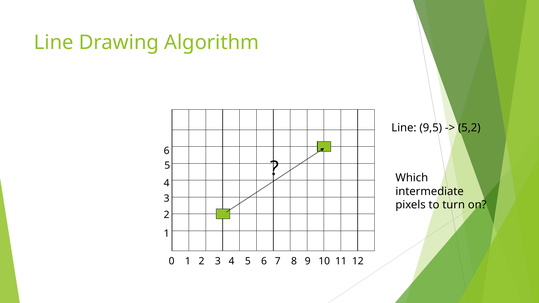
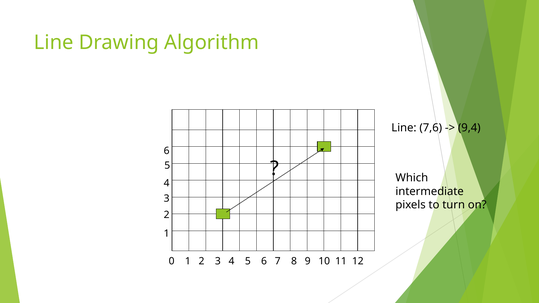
9,5: 9,5 -> 7,6 (431, 128)
5,2: 5,2 -> 9,4 (469, 128)
